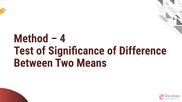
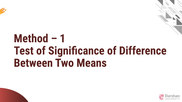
4: 4 -> 1 (63, 39)
